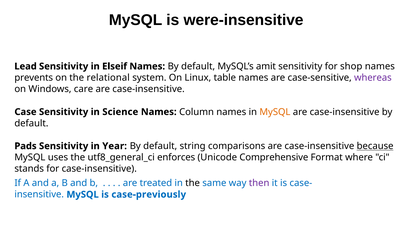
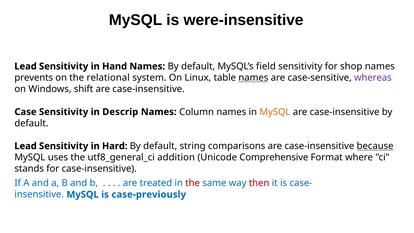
Elseif: Elseif -> Hand (115, 66)
amit: amit -> field (266, 66)
names underline: none -> present (253, 78)
care: care -> shift (84, 89)
Science: Science -> Descrip (120, 112)
Pads: Pads -> Lead (26, 146)
Year: Year -> Hard (115, 146)
enforces: enforces -> addition (176, 157)
the colour: black -> red (193, 183)
then colour: purple -> red (259, 183)
